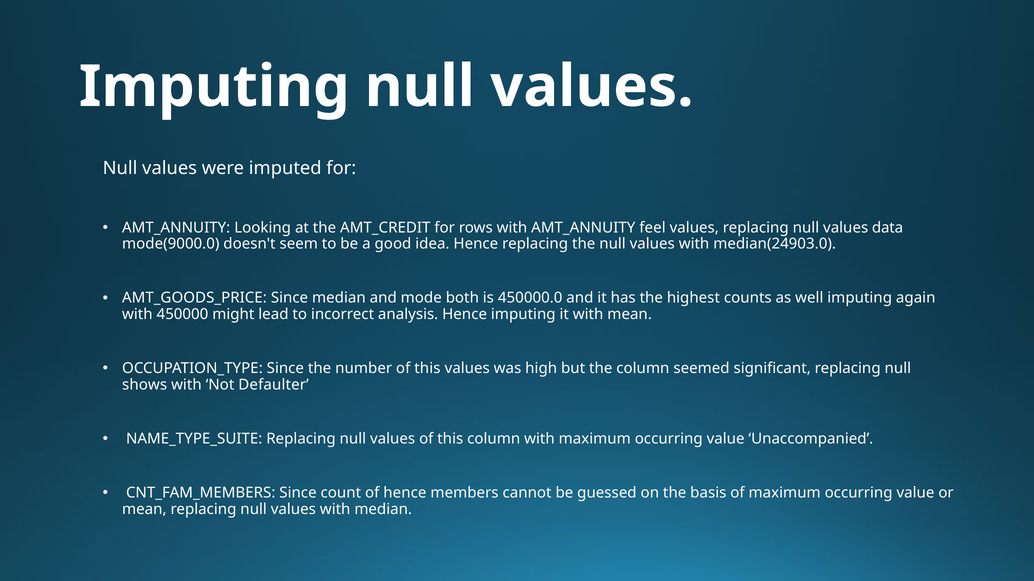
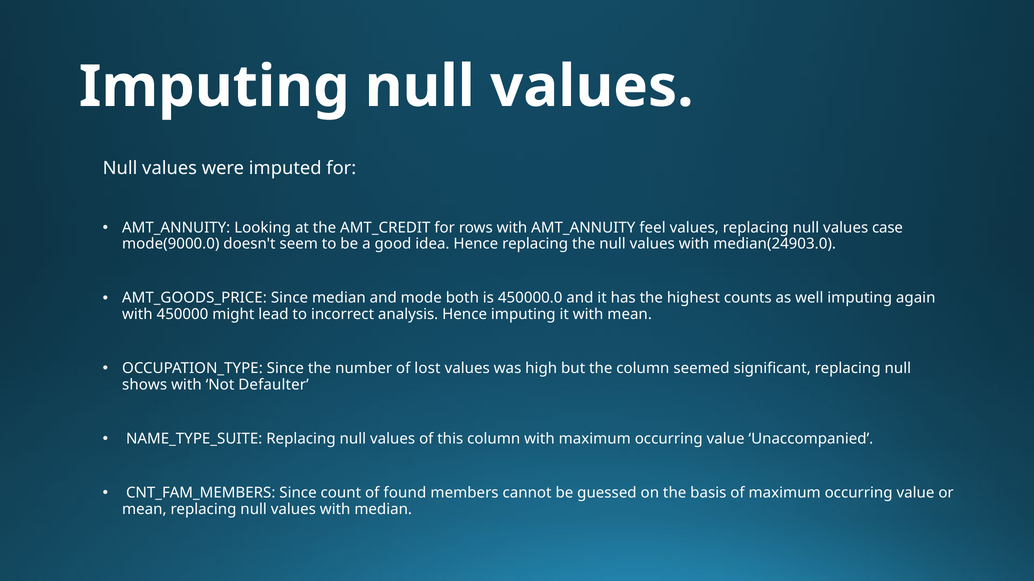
data: data -> case (888, 228)
number of this: this -> lost (427, 369)
of hence: hence -> found (405, 493)
